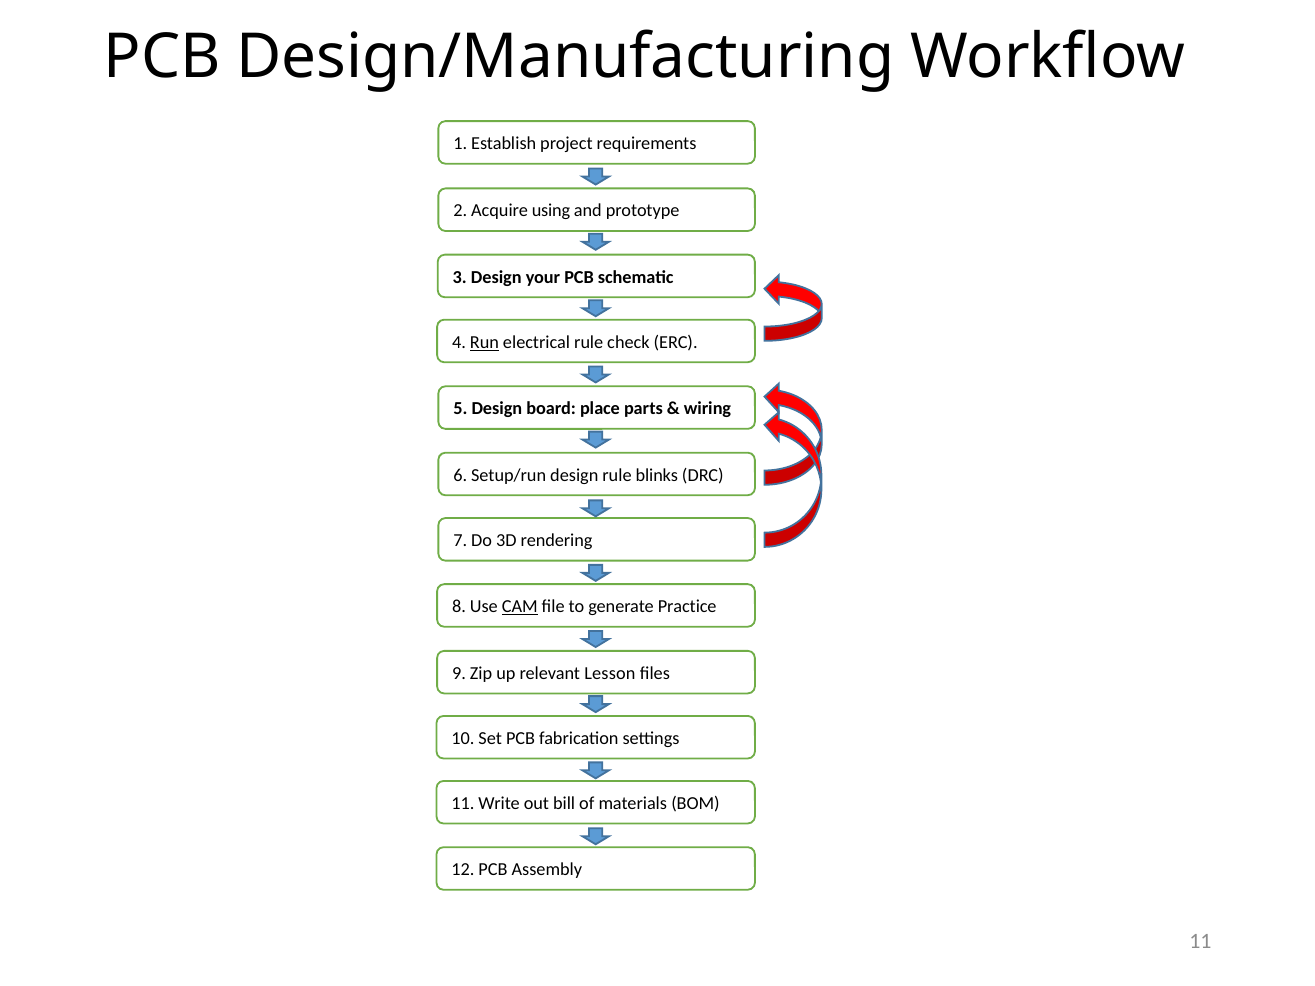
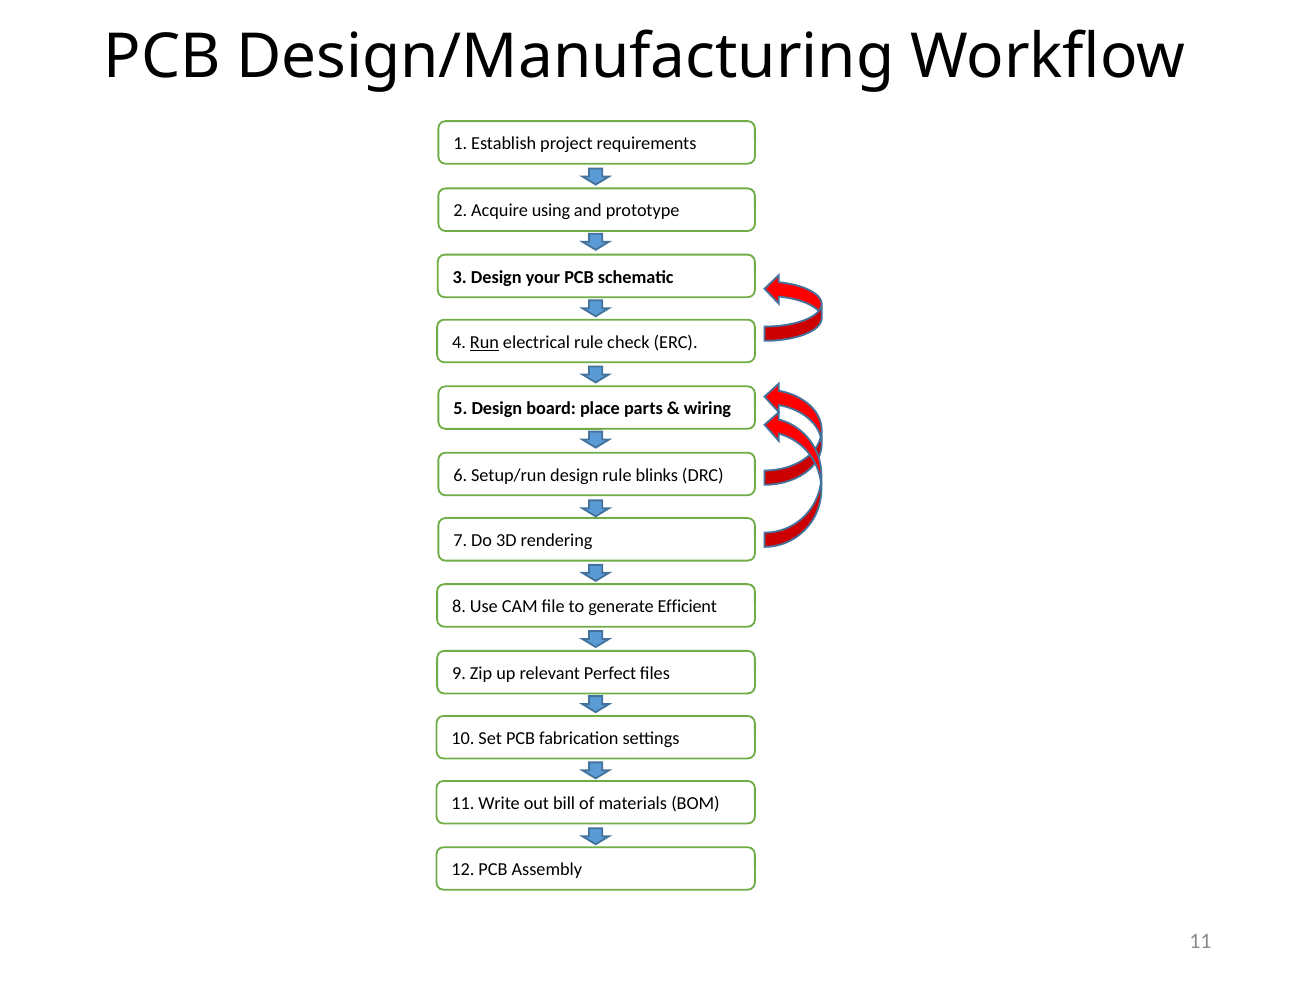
CAM underline: present -> none (520, 607)
Practice: Practice -> Efficient (687, 607)
Lesson: Lesson -> Perfect (610, 674)
